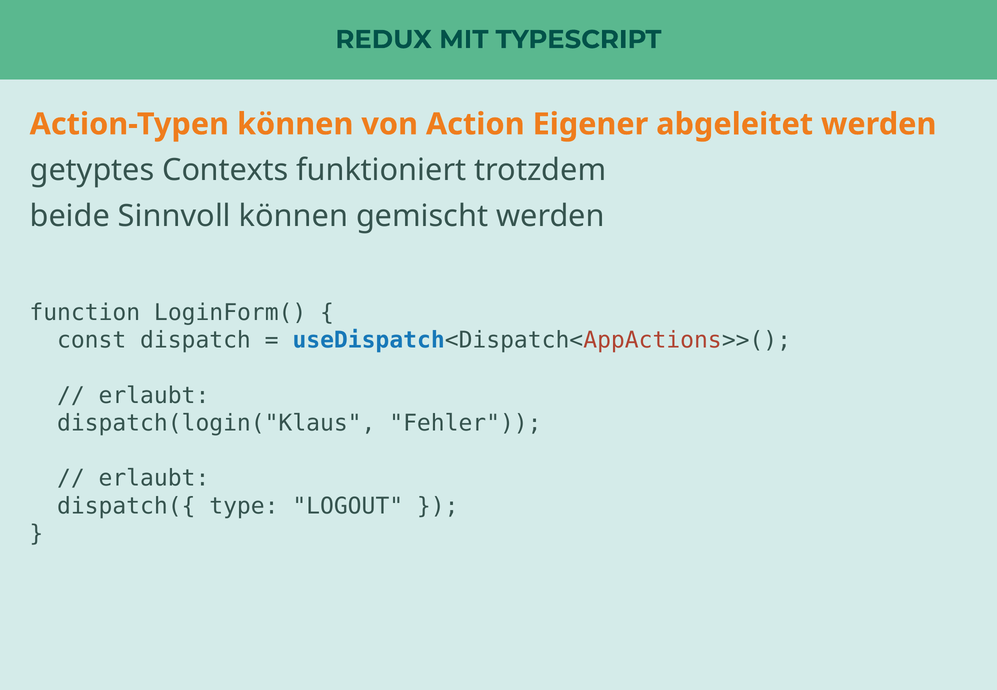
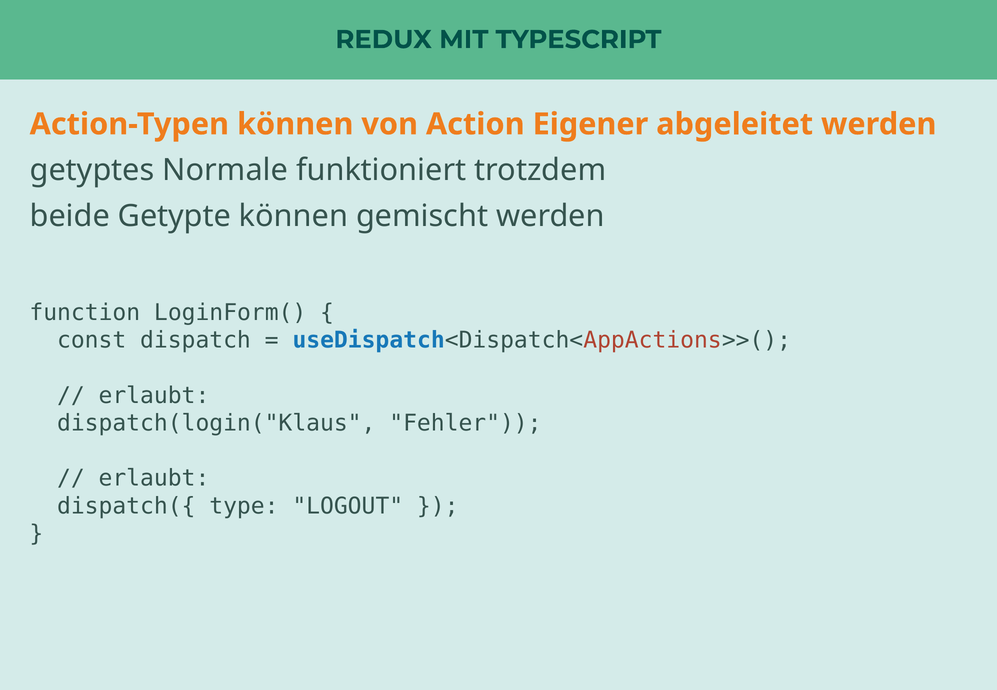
Contexts: Contexts -> Normale (225, 170)
Sinnvoll: Sinnvoll -> Getypte (174, 216)
